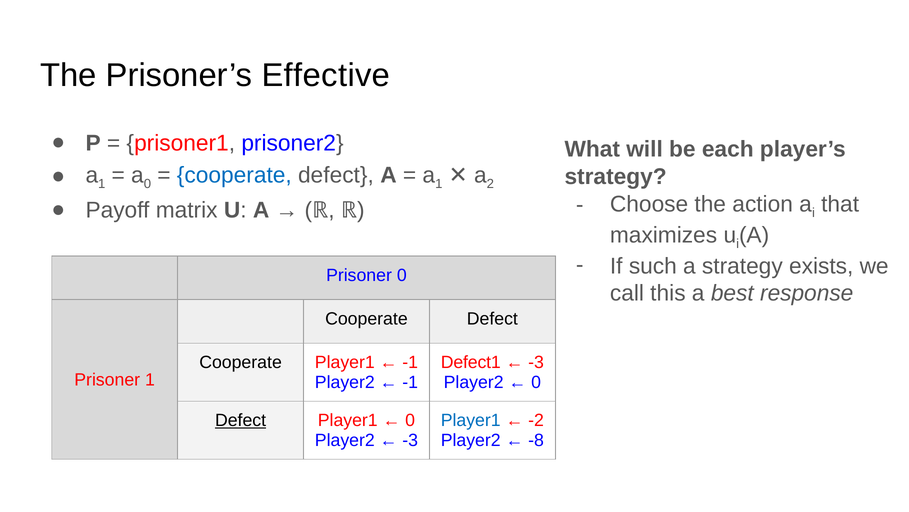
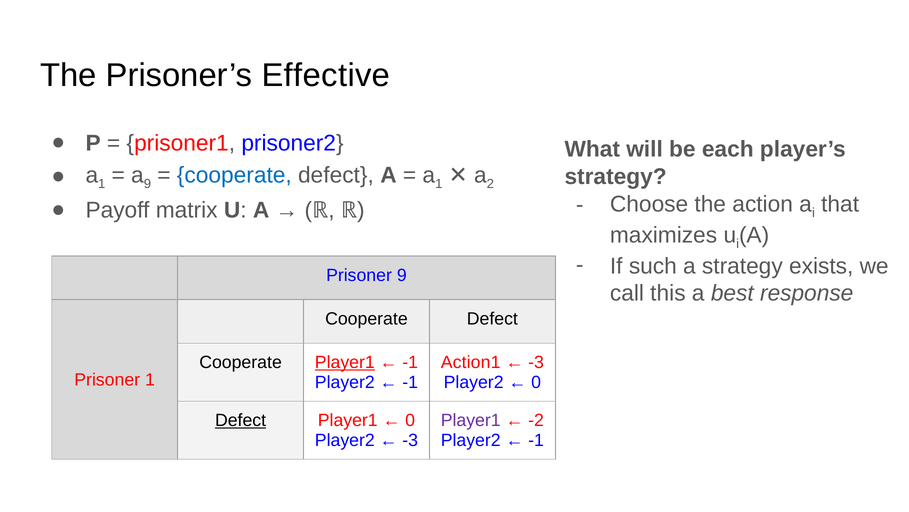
a 0: 0 -> 9 (147, 184)
Prisoner 0: 0 -> 9 (402, 275)
Player1 underline: none -> present (345, 362)
Defect1: Defect1 -> Action1 (471, 362)
Player1 colour: blue -> purple (471, 420)
-8: -8 -> -1 (536, 440)
